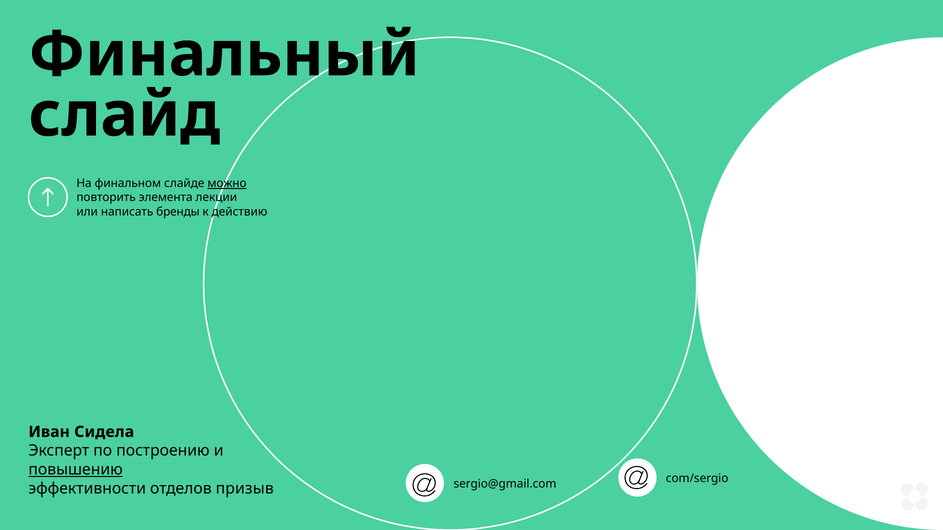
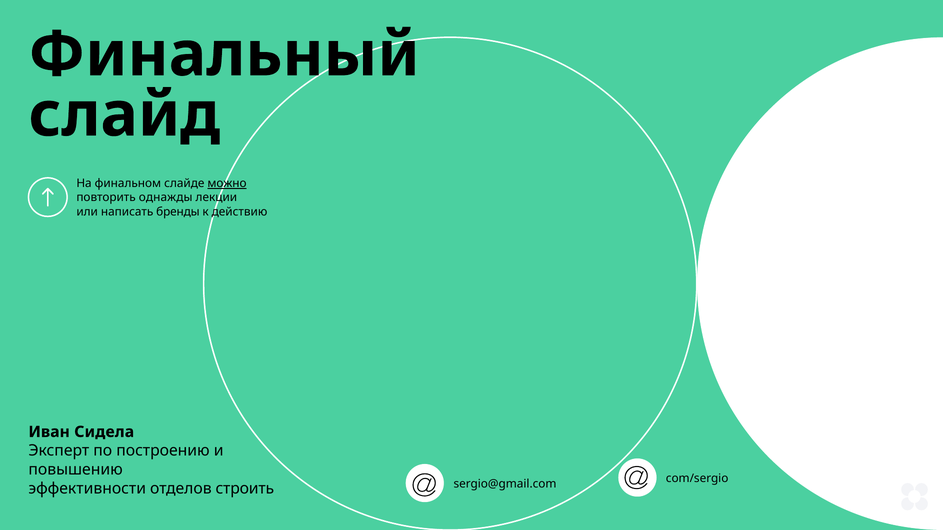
элемента: элемента -> однажды (166, 198)
повышению underline: present -> none (76, 470)
призыв: призыв -> строить (245, 489)
